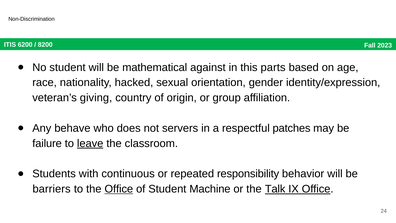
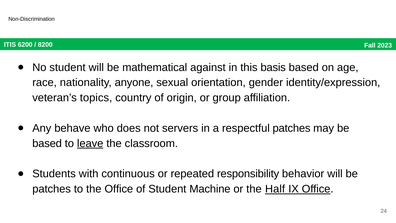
parts: parts -> basis (273, 67)
hacked: hacked -> anyone (134, 82)
giving: giving -> topics (96, 98)
failure: failure -> based (47, 143)
barriers: barriers -> patches (52, 189)
Office underline: present -> none (119, 189)
Talk: Talk -> Half (275, 189)
